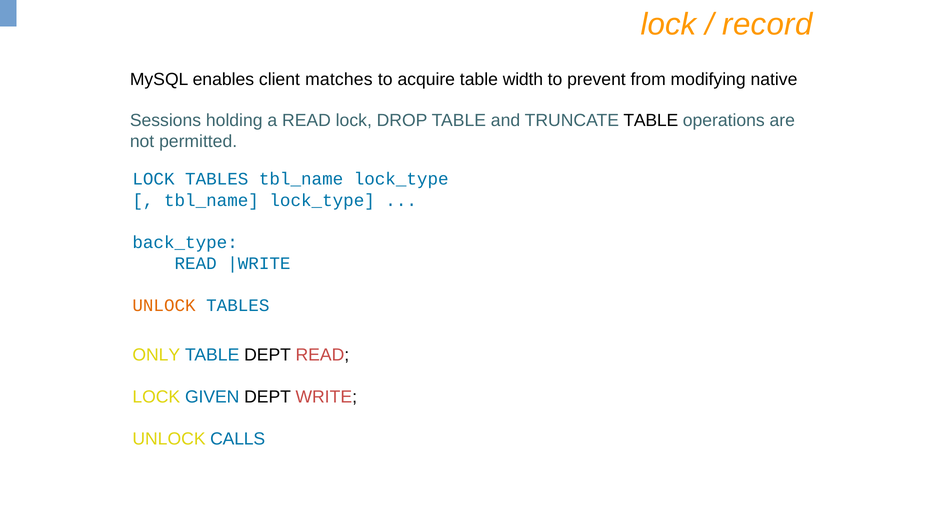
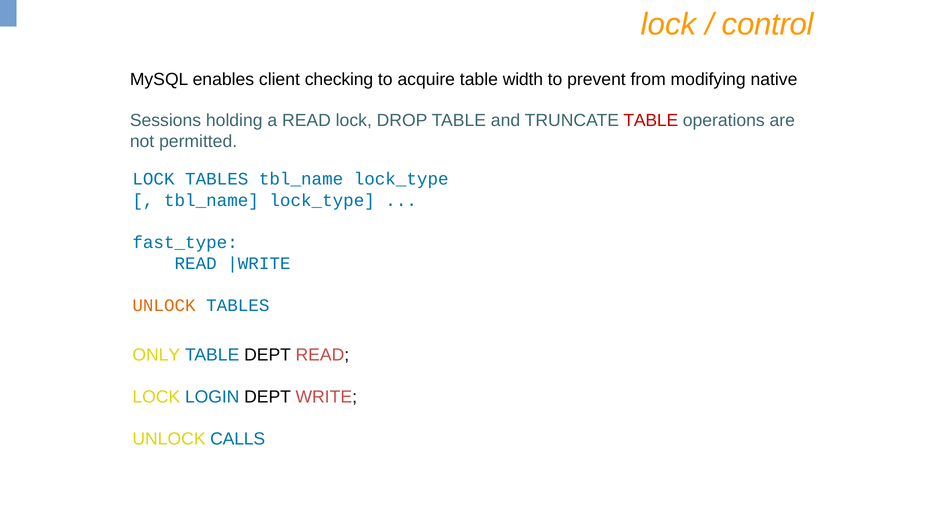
record: record -> control (768, 24)
matches: matches -> checking (339, 80)
TABLE colour: black -> red (651, 121)
back_type: back_type -> fast_type (185, 242)
GIVEN: GIVEN -> LOGIN (212, 397)
